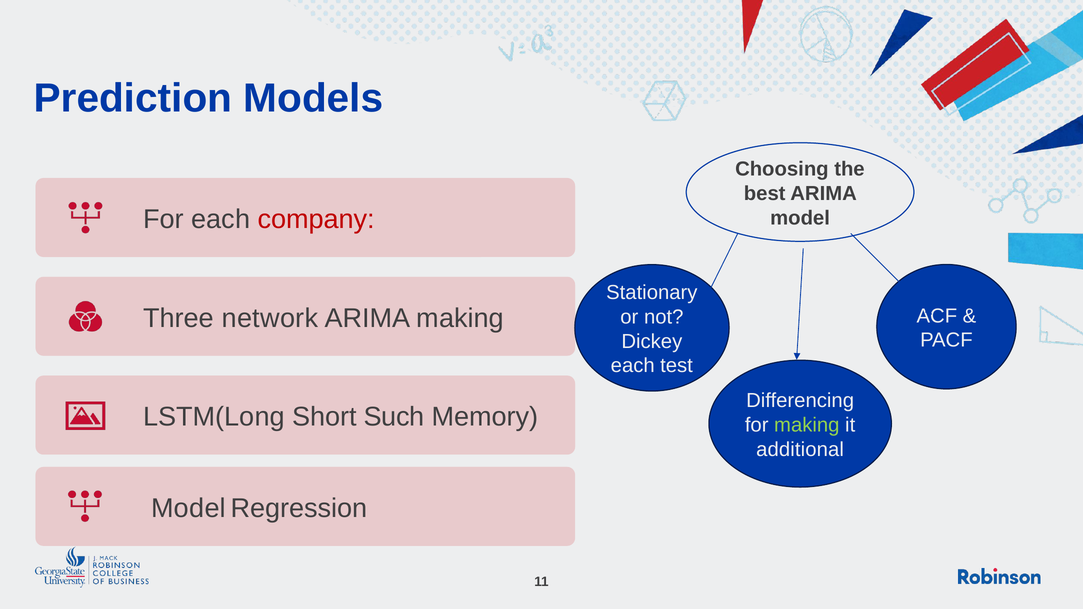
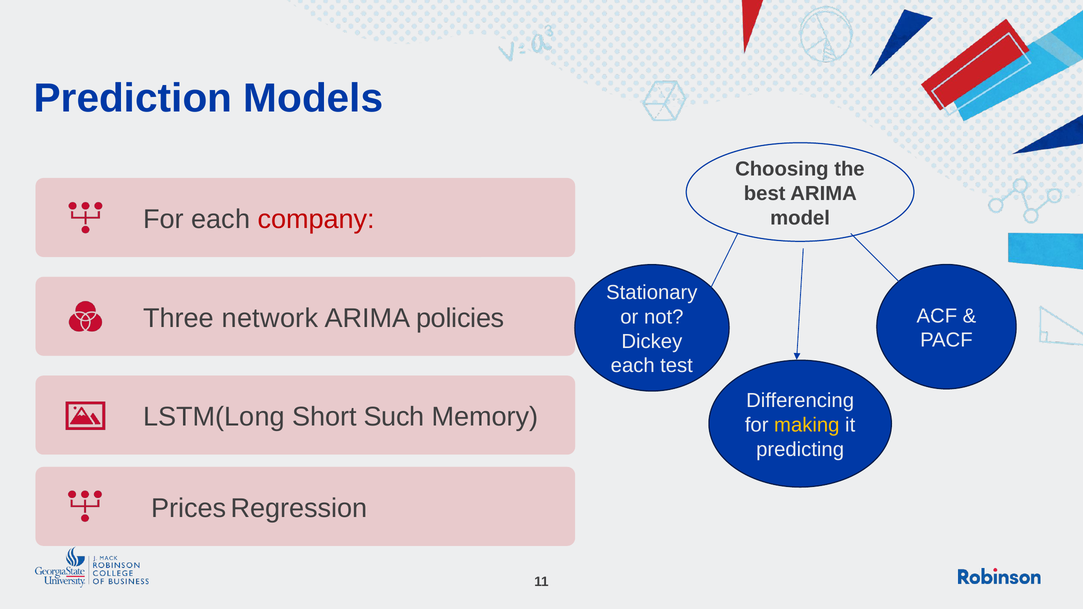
ARIMA making: making -> policies (460, 318)
making colour: light green -> yellow (807, 425)
additional: additional -> predicting (800, 450)
Model: Model -> Prices (189, 508)
